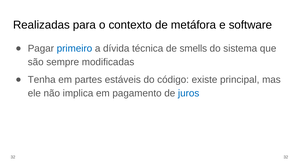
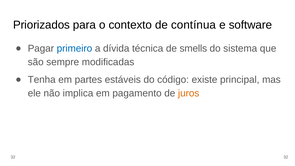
Realizadas: Realizadas -> Priorizados (41, 25)
metáfora: metáfora -> contínua (193, 25)
juros colour: blue -> orange (189, 93)
